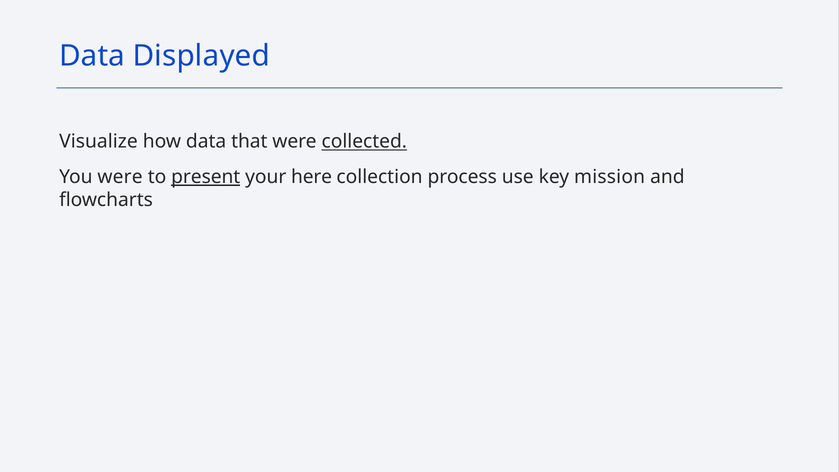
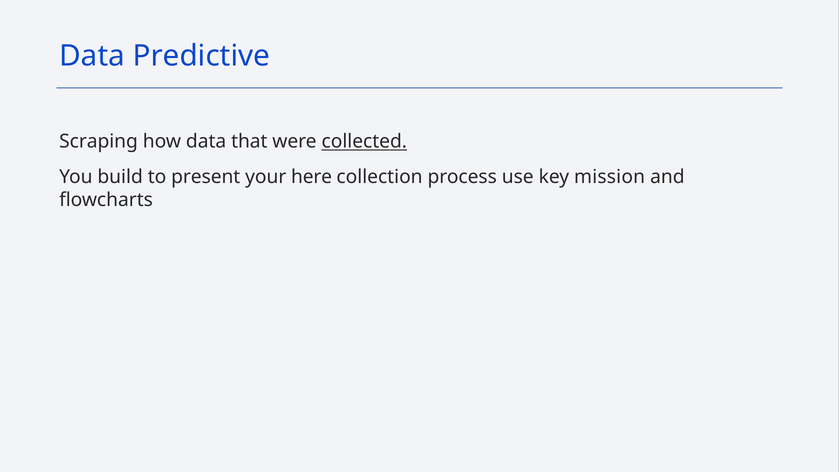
Displayed: Displayed -> Predictive (201, 56)
Visualize: Visualize -> Scraping (99, 142)
You were: were -> build (120, 177)
present underline: present -> none (206, 177)
